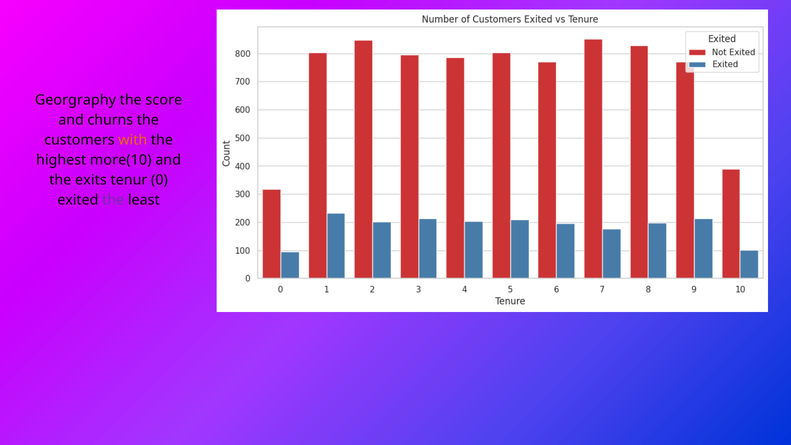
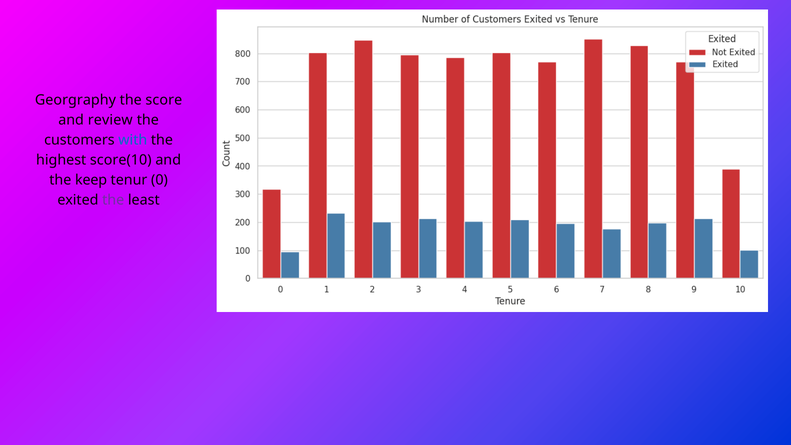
churns: churns -> review (110, 120)
with colour: orange -> blue (133, 140)
more(10: more(10 -> score(10 (121, 160)
exits: exits -> keep (91, 180)
